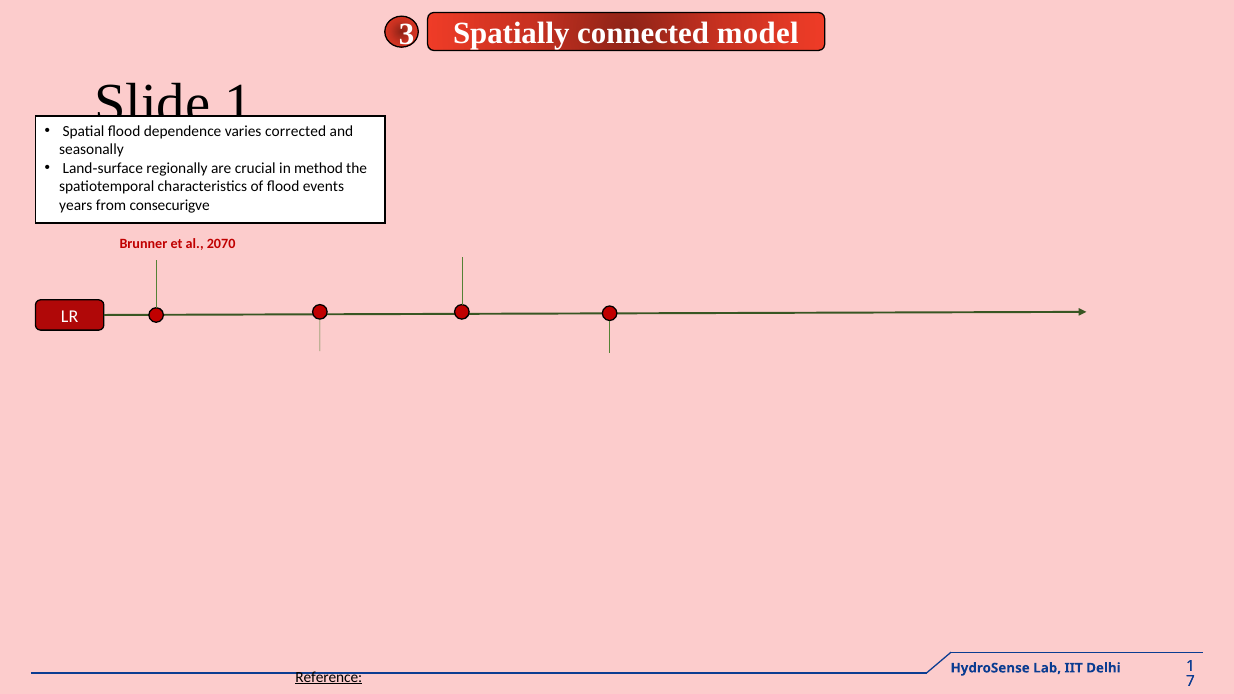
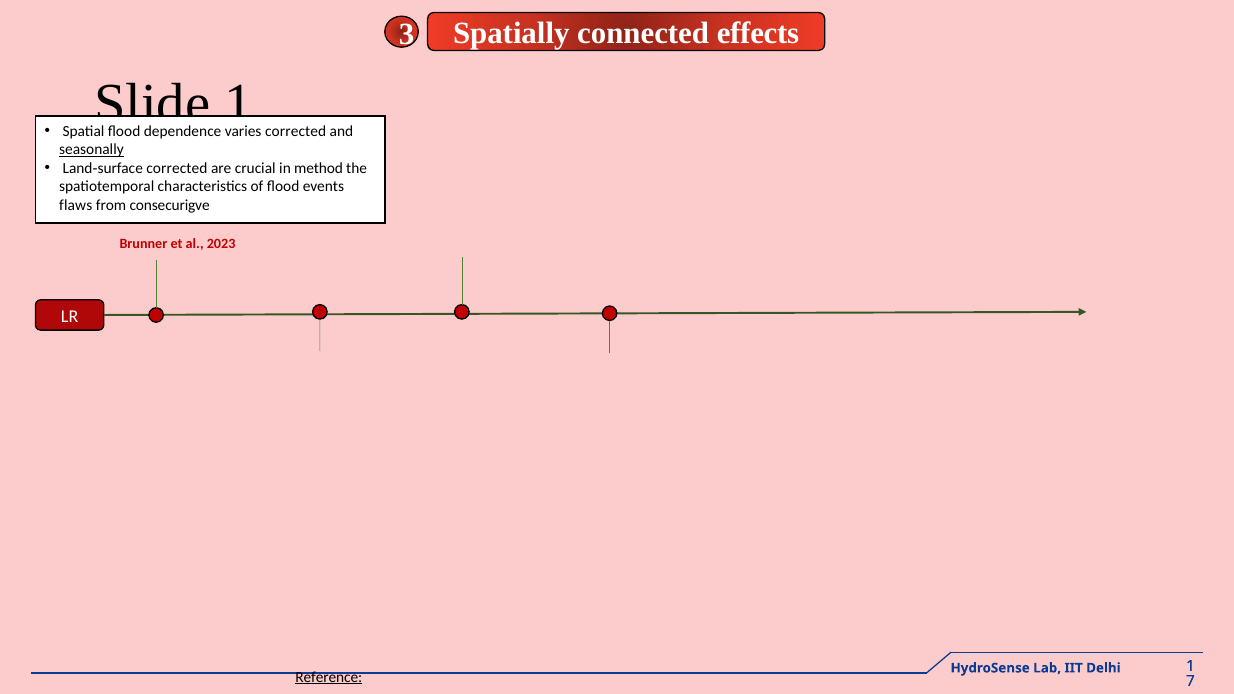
model: model -> effects (758, 34)
seasonally underline: none -> present (91, 150)
regionally: regionally -> corrected (177, 168)
years: years -> flaws (76, 205)
2070: 2070 -> 2023 (221, 244)
